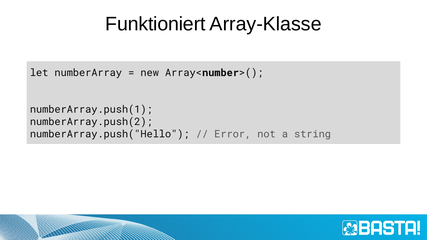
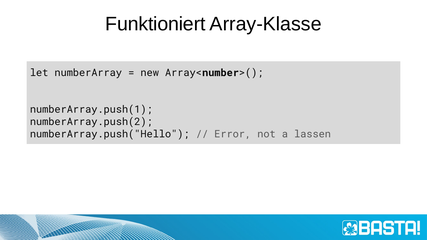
string: string -> lassen (313, 134)
